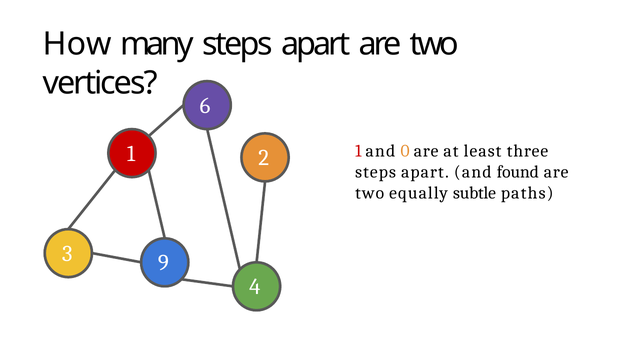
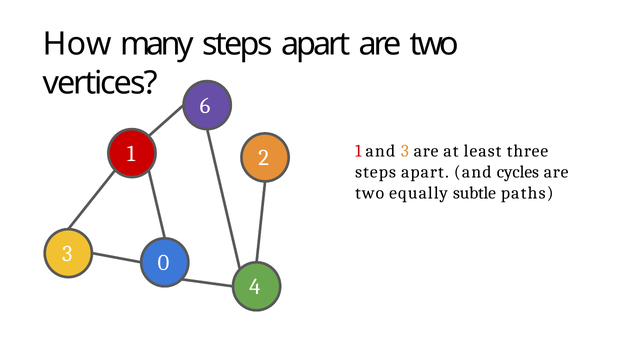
and 0: 0 -> 3 (405, 151)
found: found -> cycles (518, 172)
9: 9 -> 0 (163, 263)
